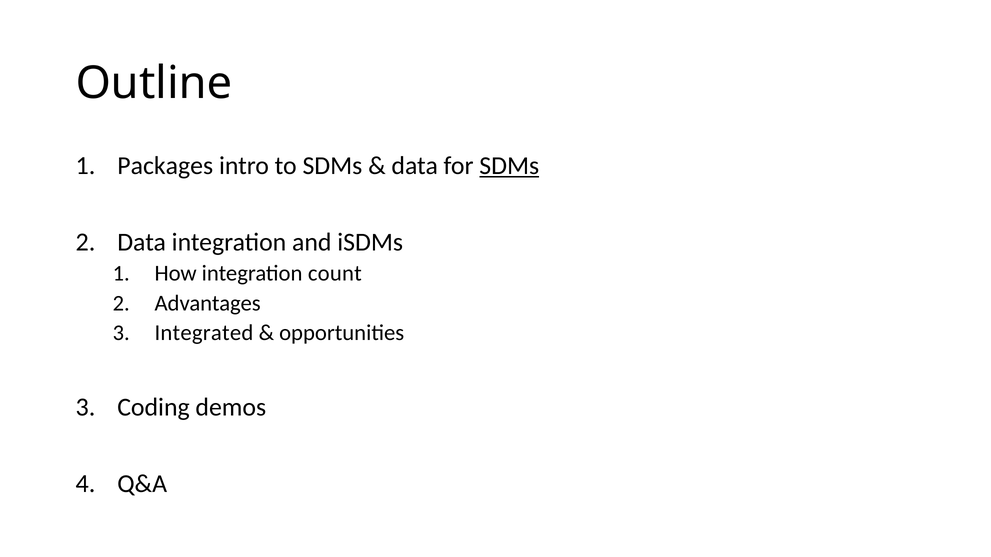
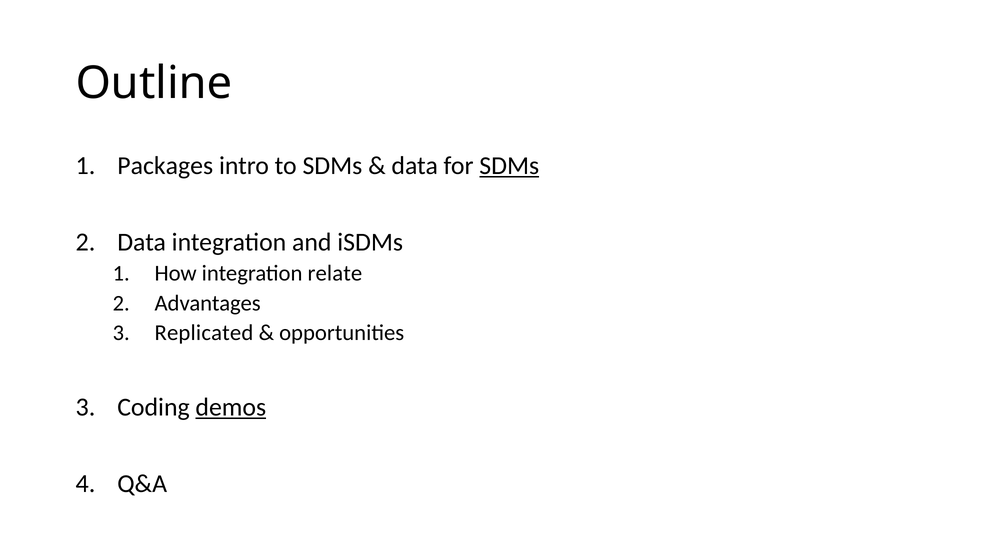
count: count -> relate (335, 274)
Integrated: Integrated -> Replicated (204, 333)
demos underline: none -> present (231, 408)
